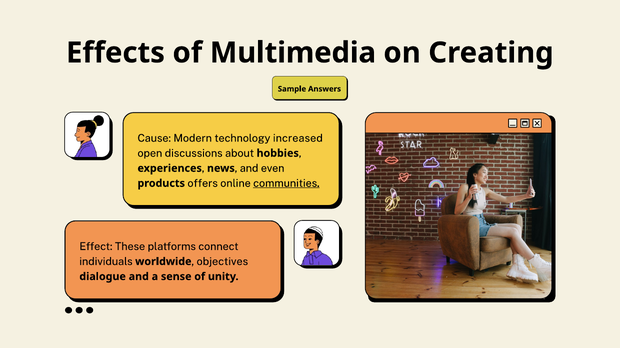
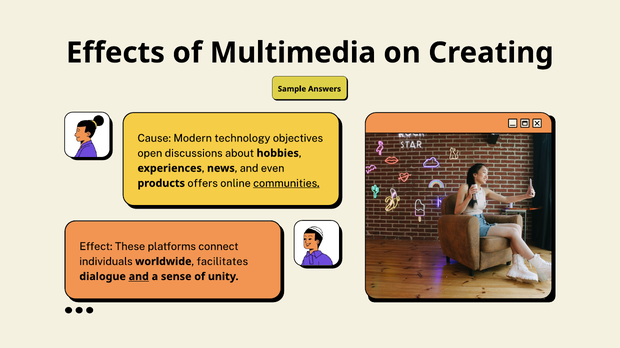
increased: increased -> objectives (298, 138)
objectives: objectives -> facilitates (222, 262)
and underline: none -> present (139, 277)
